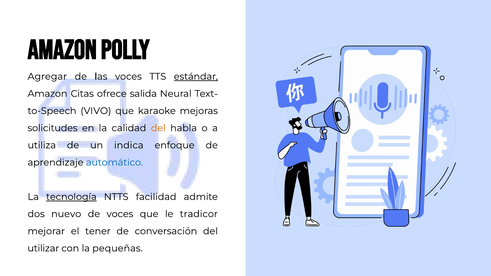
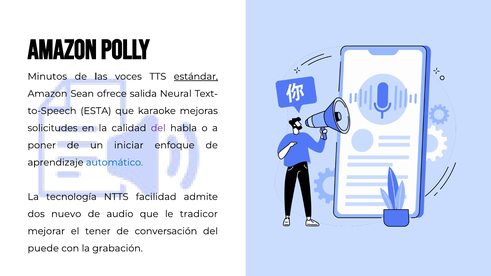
Agregar: Agregar -> Minutos (47, 77)
Citas: Citas -> Sean (82, 94)
VIVO: VIVO -> ESTA (96, 111)
del colour: orange -> purple (158, 128)
utiliza: utiliza -> poner (42, 145)
indica: indica -> iniciar (129, 145)
tecnología underline: present -> none (71, 197)
de voces: voces -> audio (120, 214)
utilizar: utilizar -> puede (43, 248)
pequeñas: pequeñas -> grabación (118, 248)
